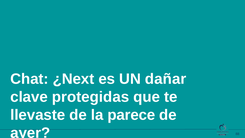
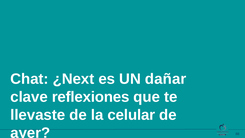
protegidas: protegidas -> reflexiones (91, 97)
parece: parece -> celular (131, 115)
